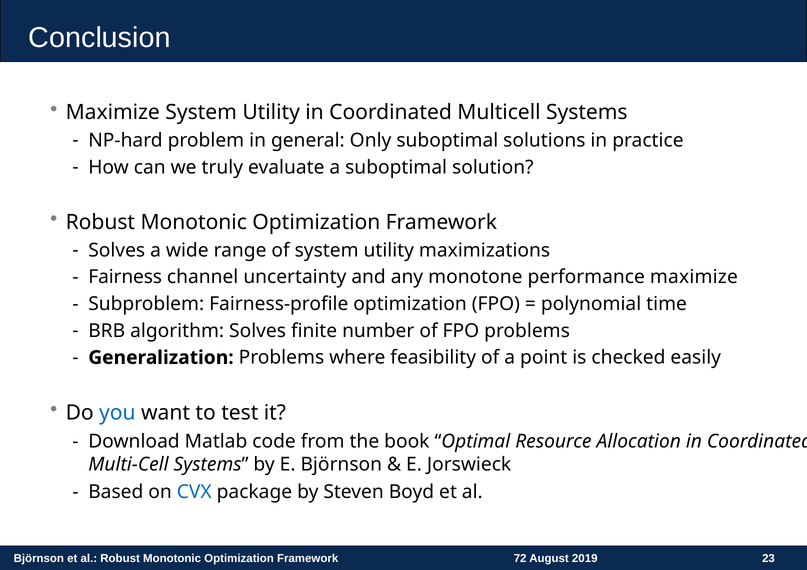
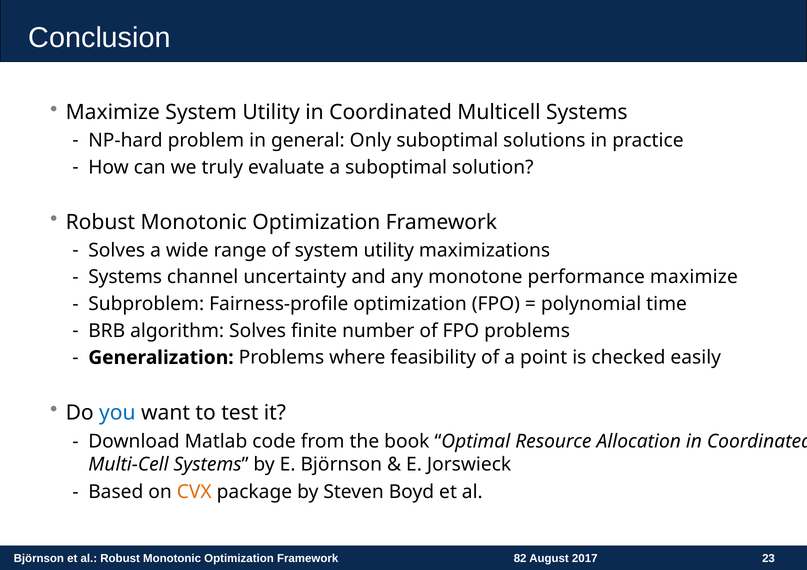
Fairness: Fairness -> Systems (125, 277)
CVX colour: blue -> orange (194, 493)
72: 72 -> 82 (520, 559)
2019: 2019 -> 2017 (585, 559)
